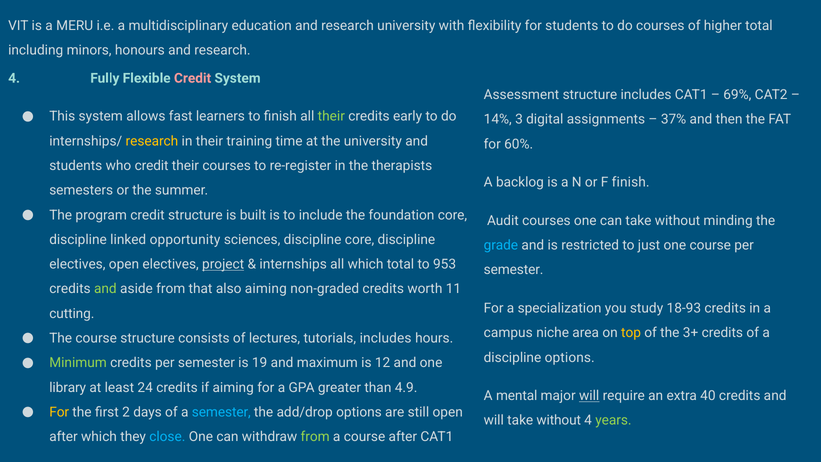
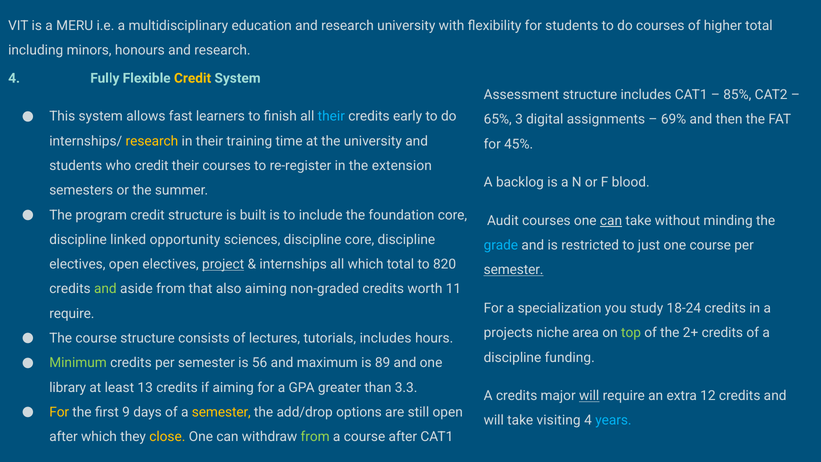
Credit colour: pink -> yellow (193, 78)
69%: 69% -> 85% (737, 95)
their colour: light green -> light blue (331, 116)
14%: 14% -> 65% (498, 119)
37%: 37% -> 69% (674, 119)
60%: 60% -> 45% (519, 144)
therapists: therapists -> extension (402, 166)
F finish: finish -> blood (631, 182)
can underline: none -> present (611, 221)
953: 953 -> 820 (445, 264)
semester underline: none -> present (514, 270)
18-93: 18-93 -> 18-24 (684, 308)
cutting: cutting -> require (72, 313)
campus: campus -> projects (508, 333)
top colour: yellow -> light green (631, 333)
3+: 3+ -> 2+ (691, 333)
discipline options: options -> funding (570, 357)
19: 19 -> 56 (260, 363)
12: 12 -> 89 (383, 363)
24: 24 -> 13 (145, 387)
4.9: 4.9 -> 3.3 (406, 387)
A mental: mental -> credits (517, 396)
40: 40 -> 12 (708, 396)
2: 2 -> 9 (126, 412)
semester colour: light blue -> yellow (221, 412)
will take without: without -> visiting (559, 420)
years colour: light green -> light blue (613, 420)
close colour: light blue -> yellow (167, 437)
